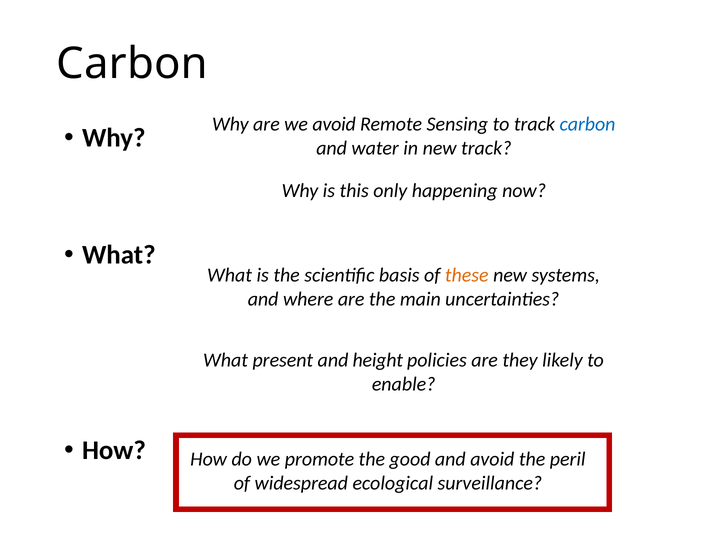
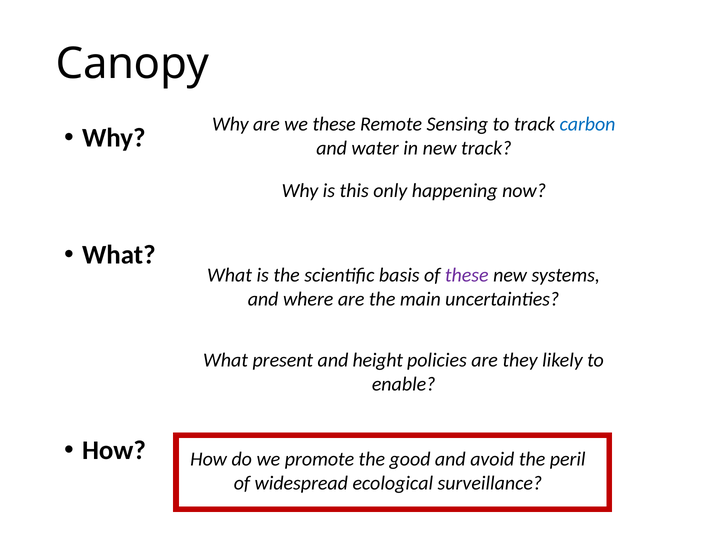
Carbon: Carbon -> Canopy (132, 64)
we avoid: avoid -> these (334, 124)
these colour: orange -> purple (467, 275)
